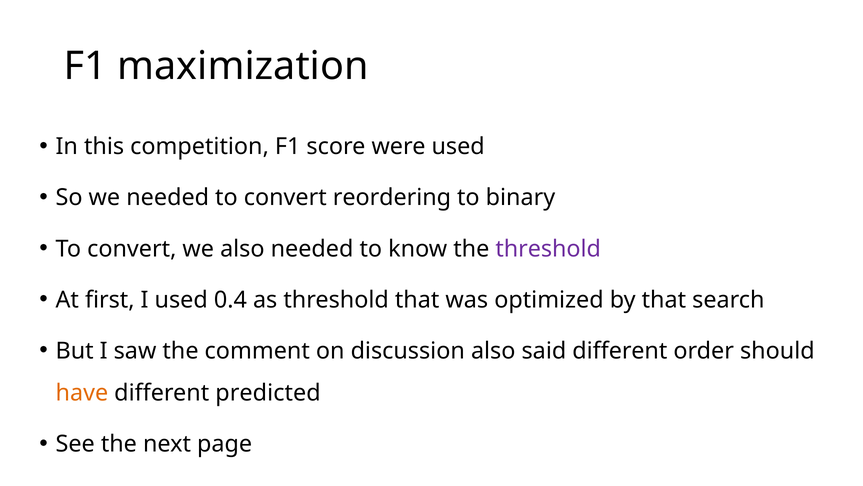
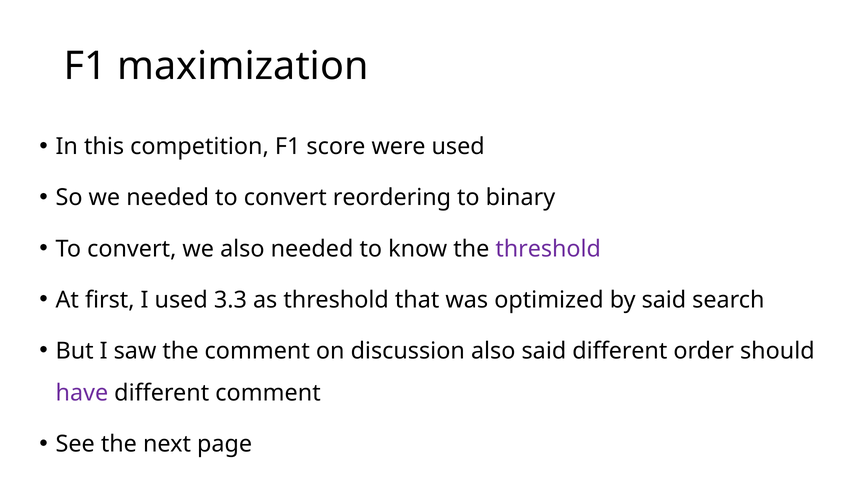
0.4: 0.4 -> 3.3 (230, 300)
by that: that -> said (664, 300)
have colour: orange -> purple (82, 393)
different predicted: predicted -> comment (268, 393)
